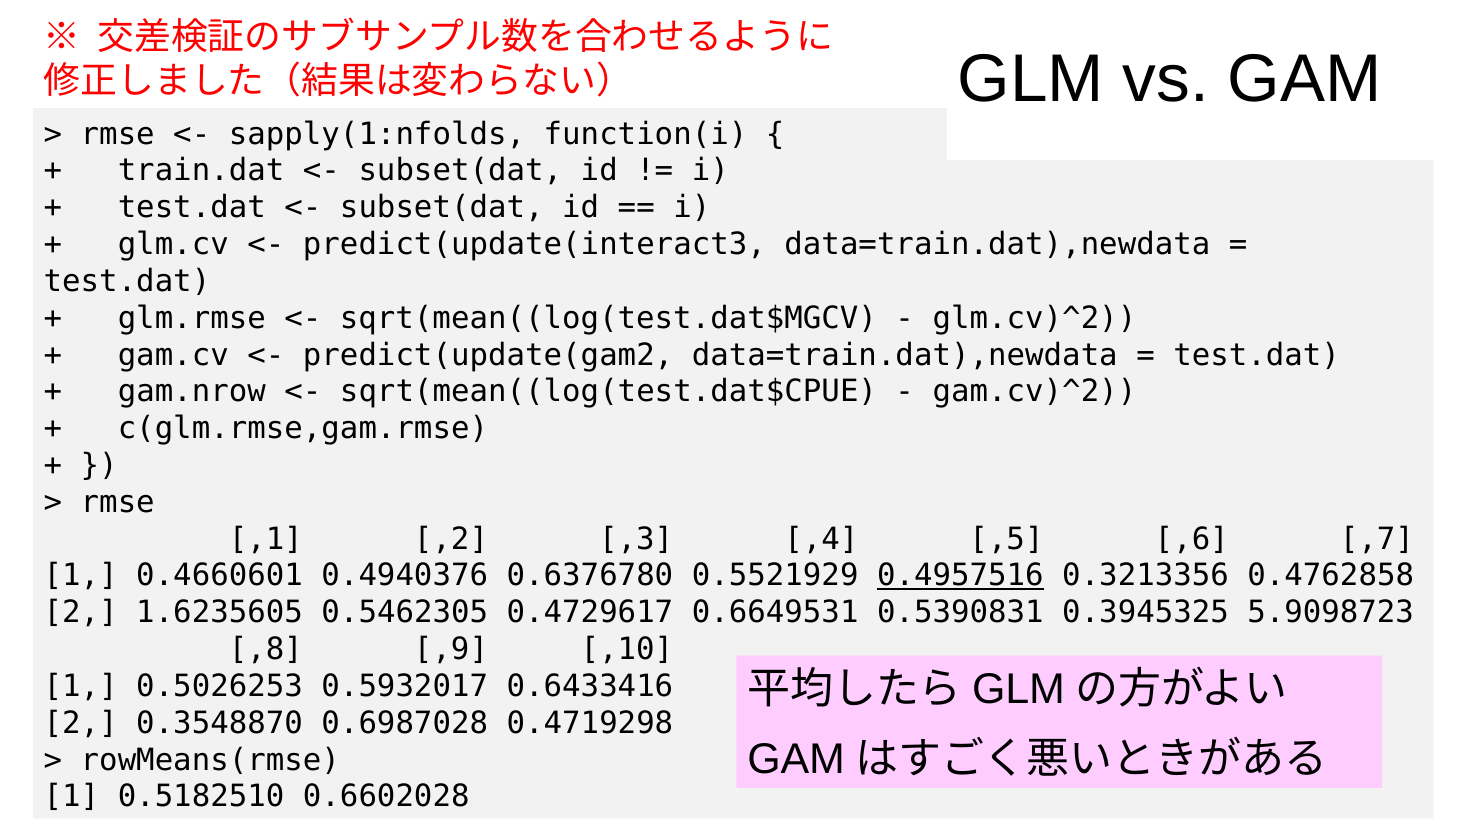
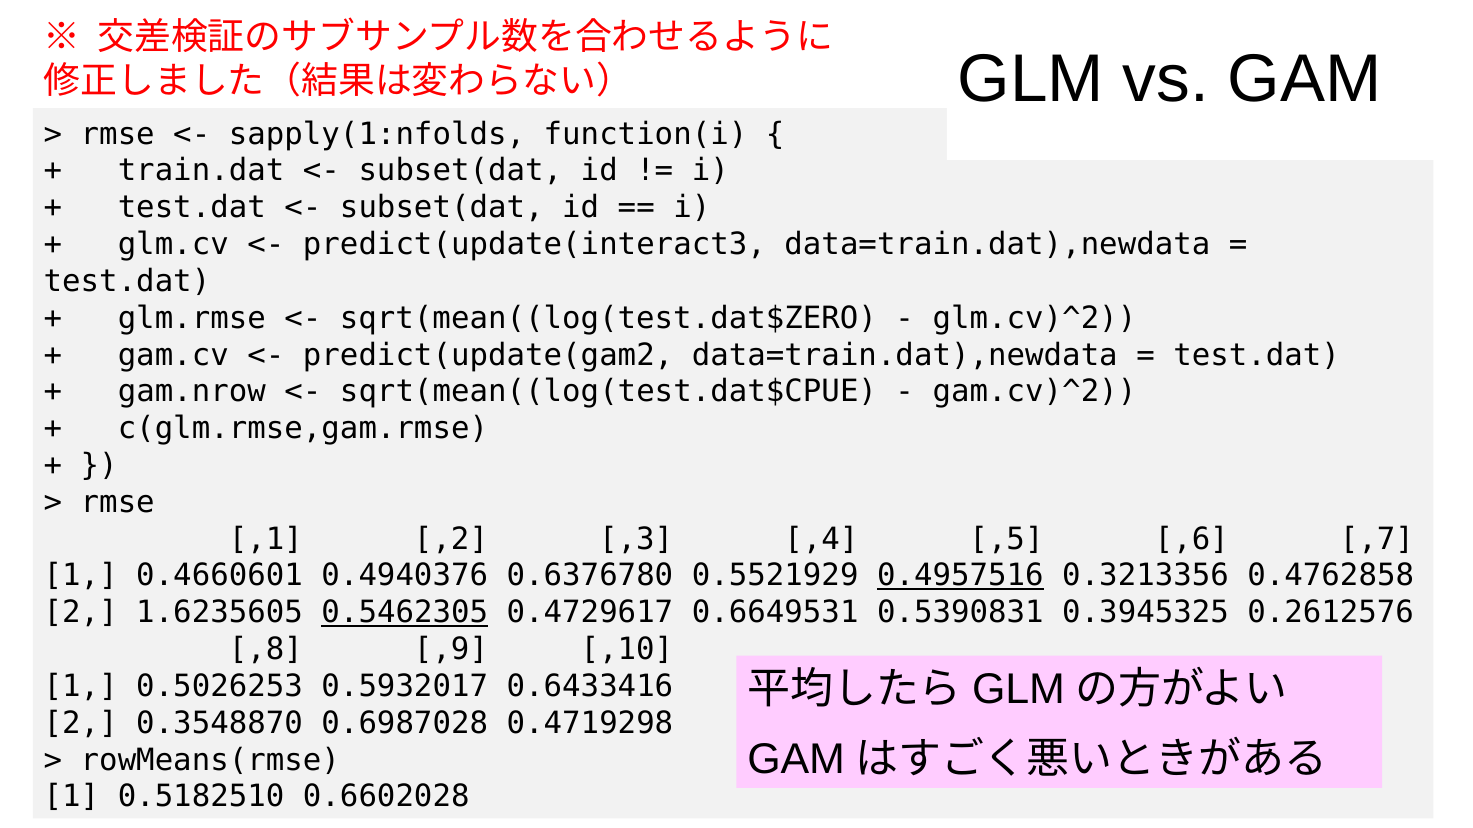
sqrt(mean((log(test.dat$MGCV: sqrt(mean((log(test.dat$MGCV -> sqrt(mean((log(test.dat$ZERO (608, 318)
0.5462305 underline: none -> present (405, 613)
5.9098723: 5.9098723 -> 0.2612576 (1331, 613)
